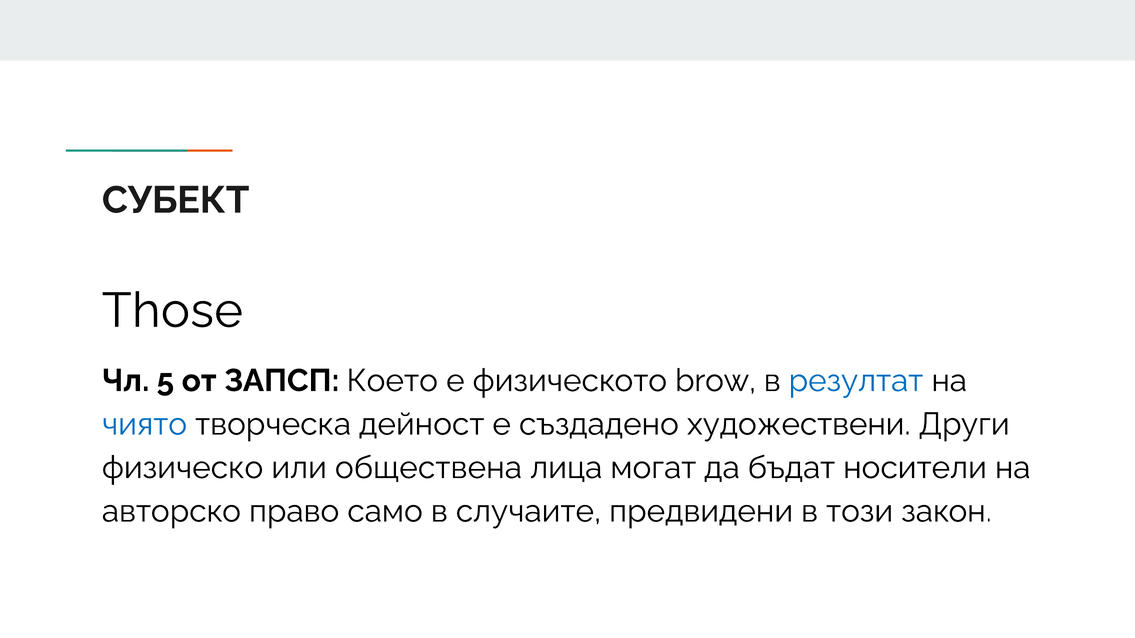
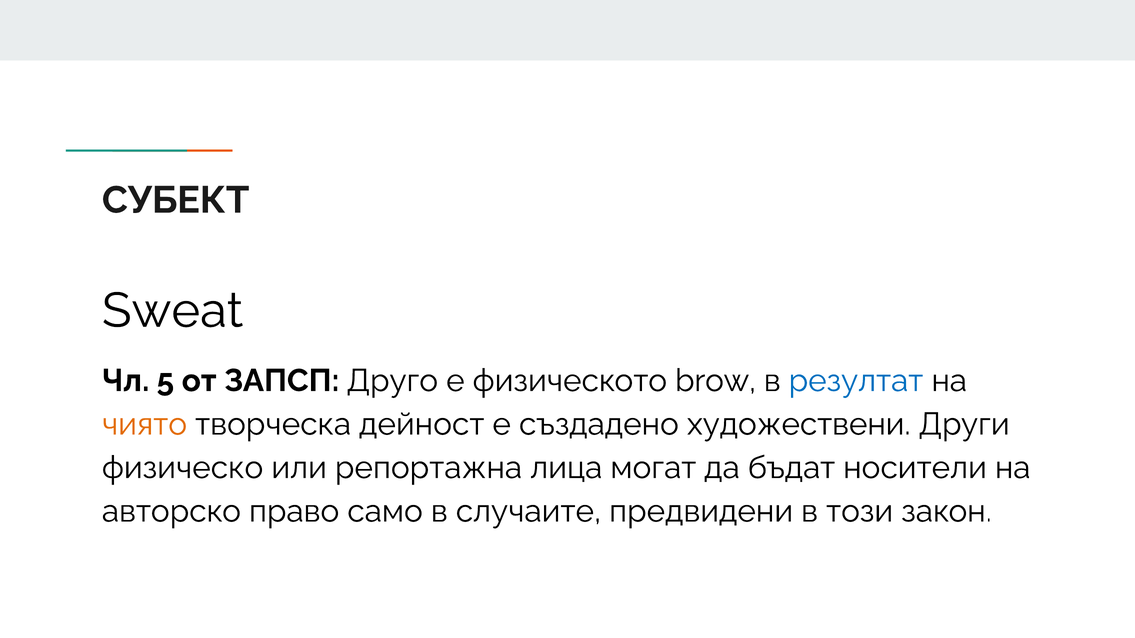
Those: Those -> Sweat (173, 311)
Което: Което -> Друго (392, 381)
чиято colour: blue -> orange (144, 425)
обществена: обществена -> репортажна (428, 468)
